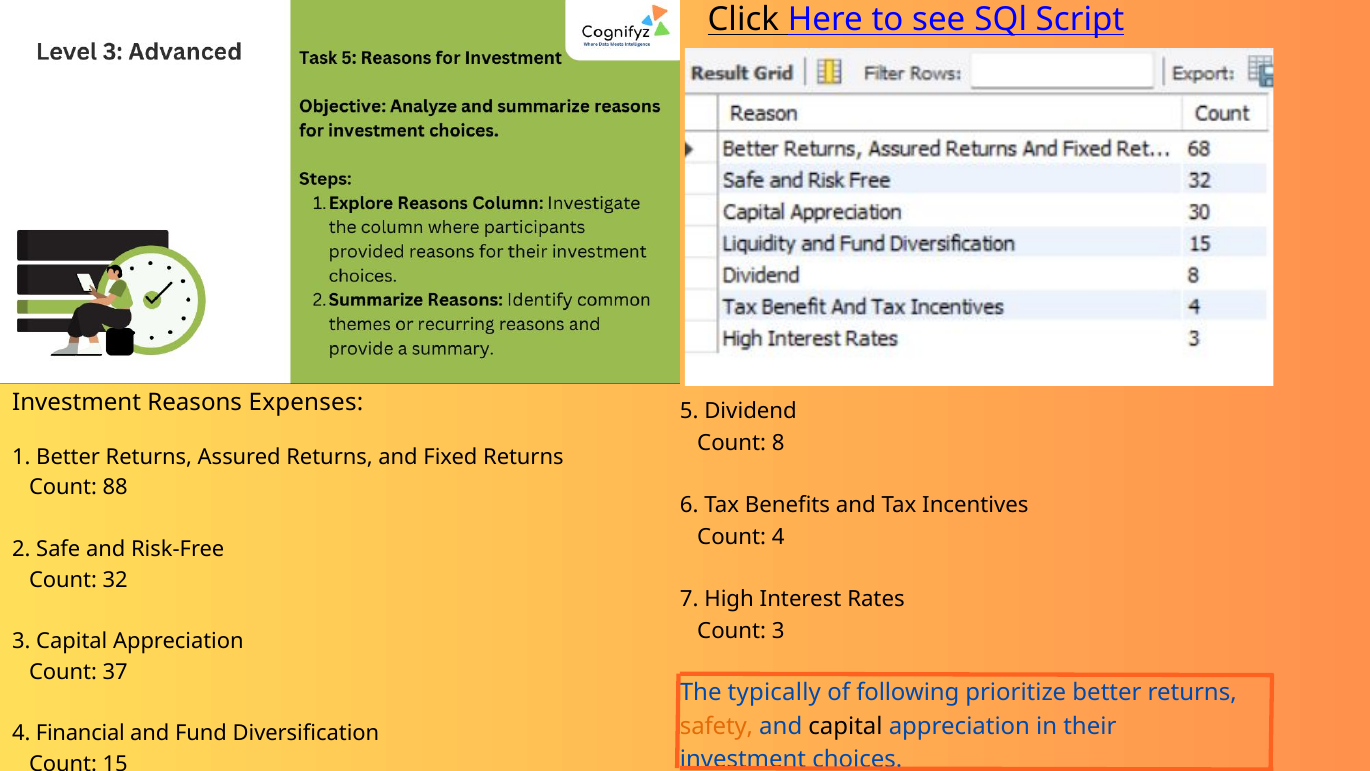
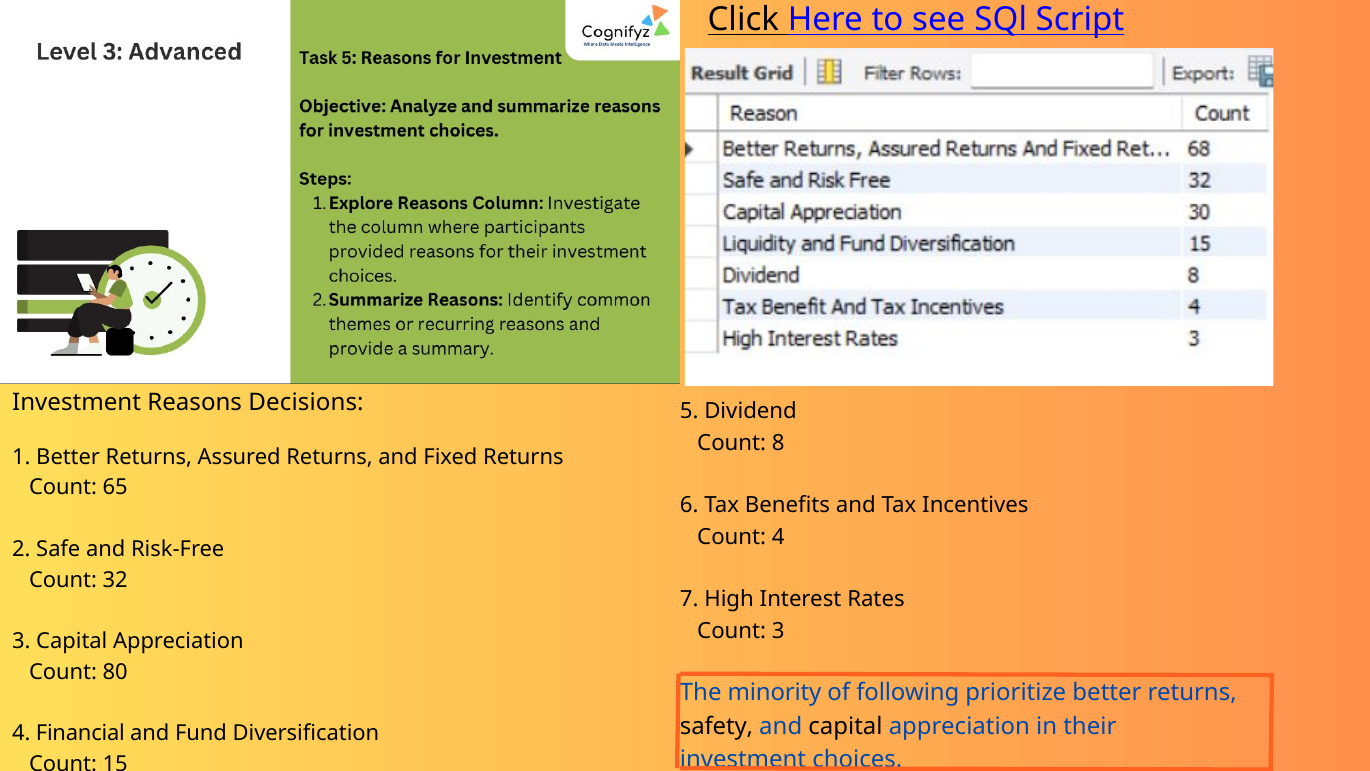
Expenses: Expenses -> Decisions (306, 403)
88: 88 -> 65 (115, 487)
37: 37 -> 80 (115, 672)
typically: typically -> minority (775, 692)
safety colour: orange -> black (717, 726)
